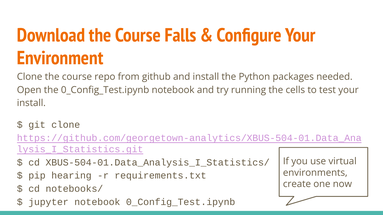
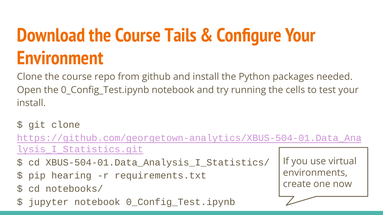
Falls: Falls -> Tails (181, 35)
